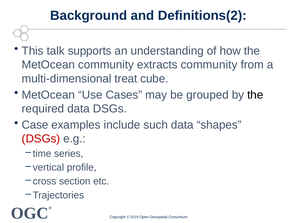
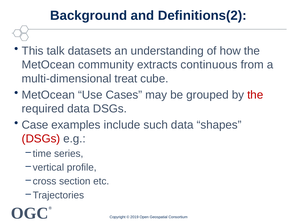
supports: supports -> datasets (90, 51)
extracts community: community -> continuous (209, 65)
the colour: black -> red (255, 95)
